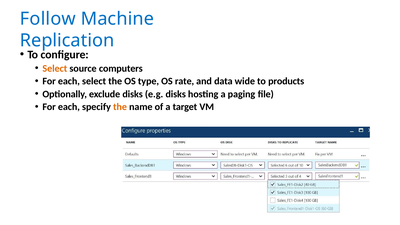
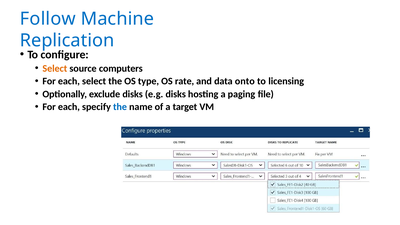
wide: wide -> onto (245, 81)
products: products -> licensing (286, 81)
the colour: orange -> blue (120, 107)
